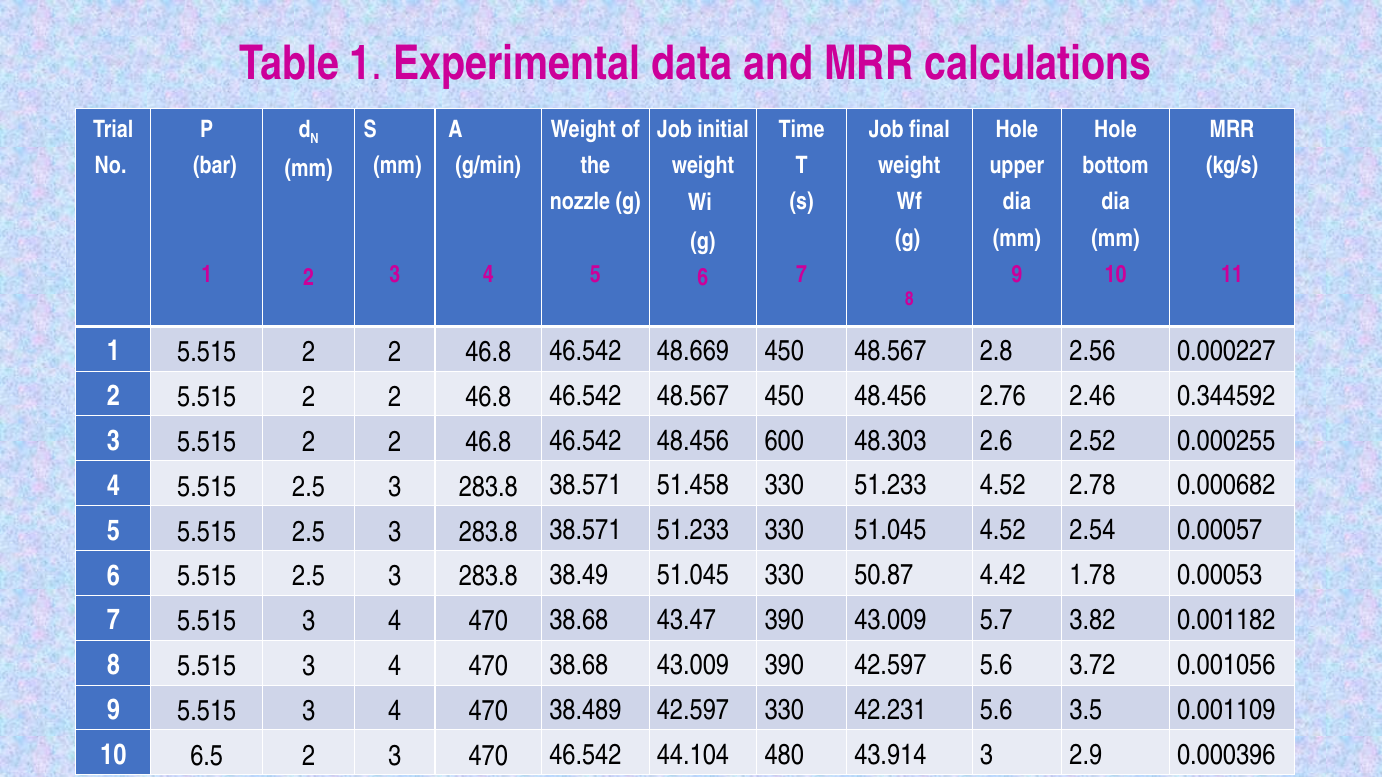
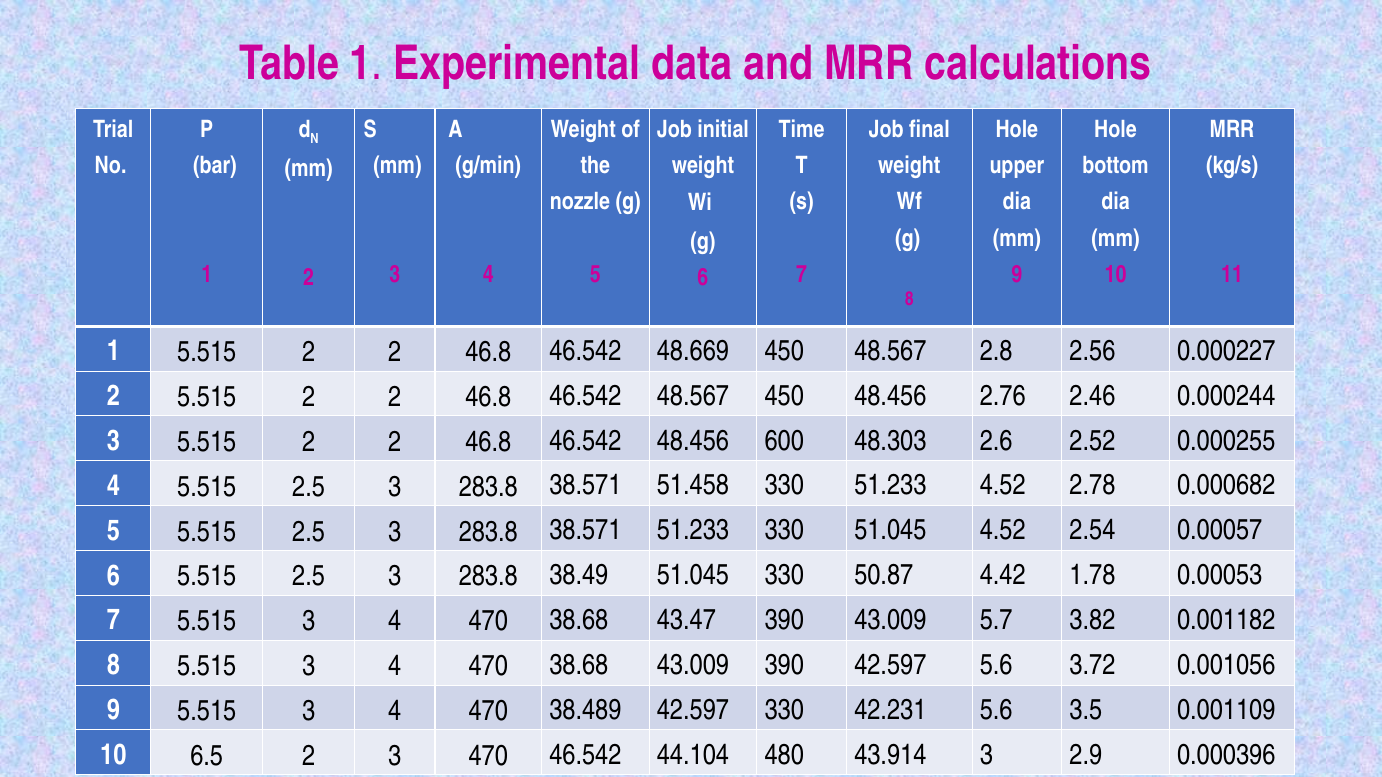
0.344592: 0.344592 -> 0.000244 (1226, 396)
